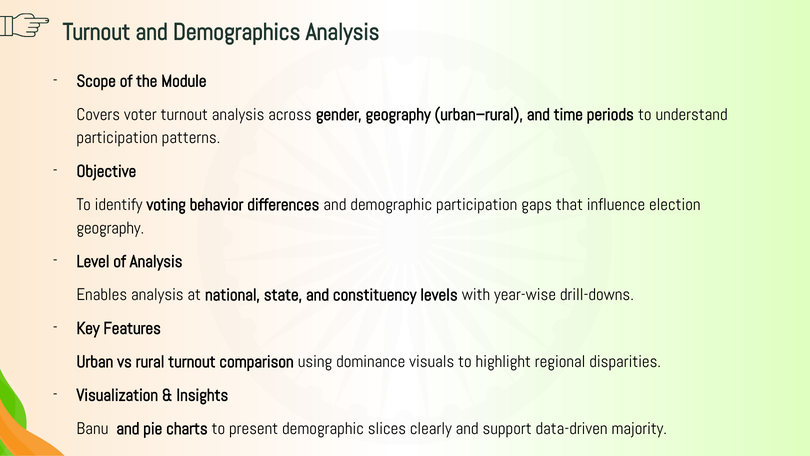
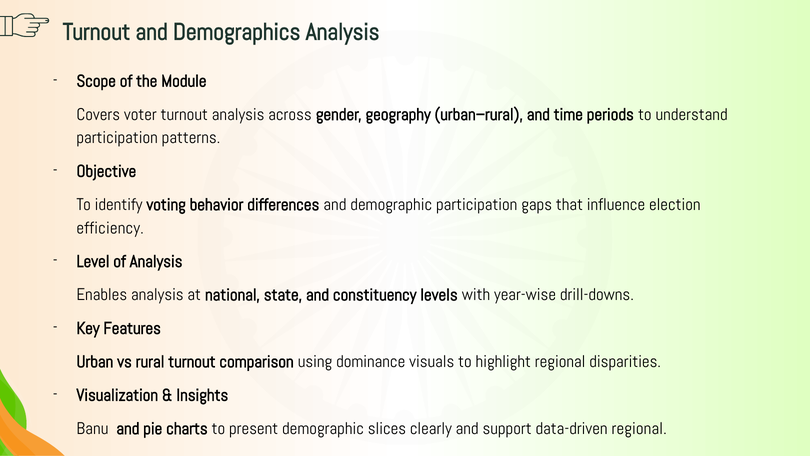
geography: geography -> efficiency (110, 228)
data-driven majority: majority -> regional (639, 428)
